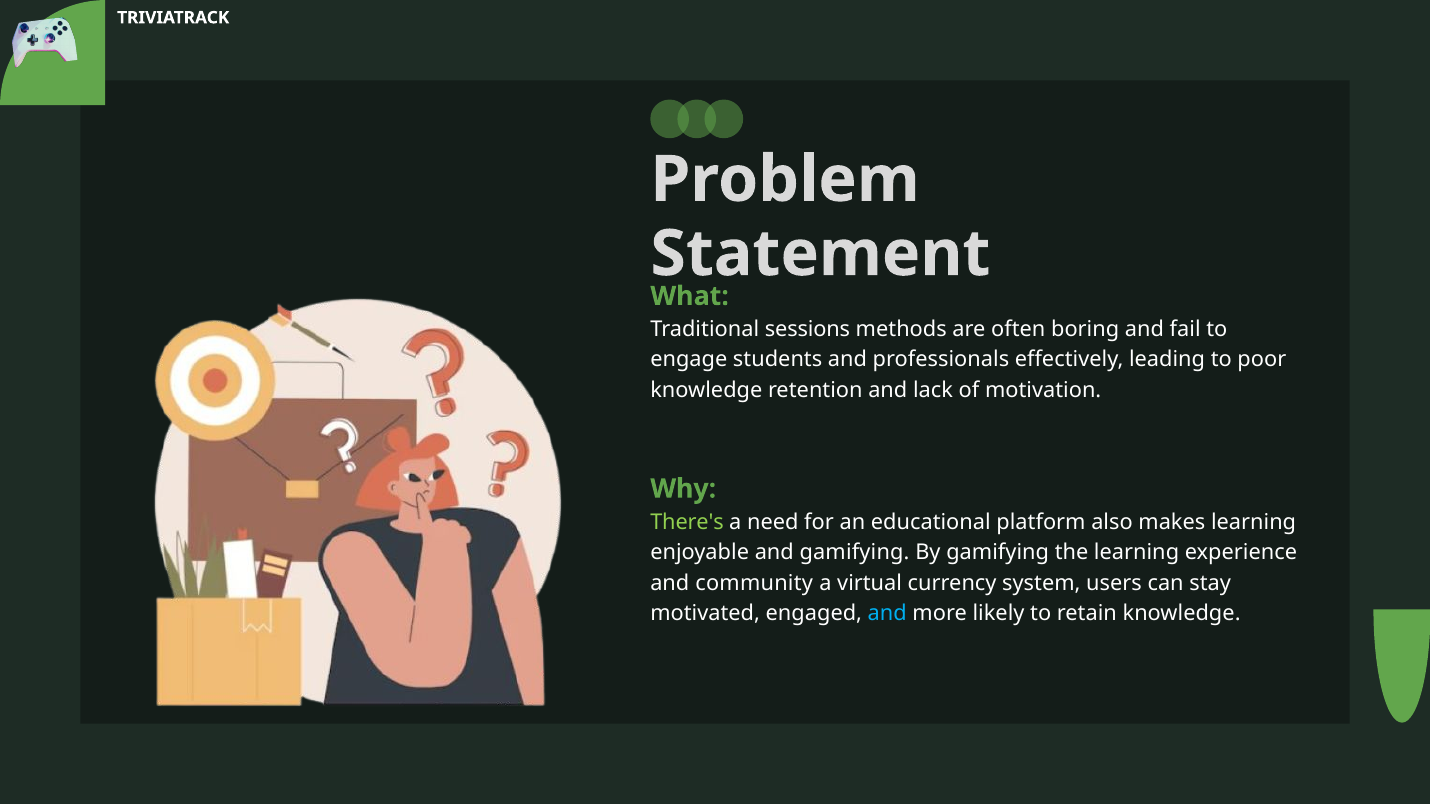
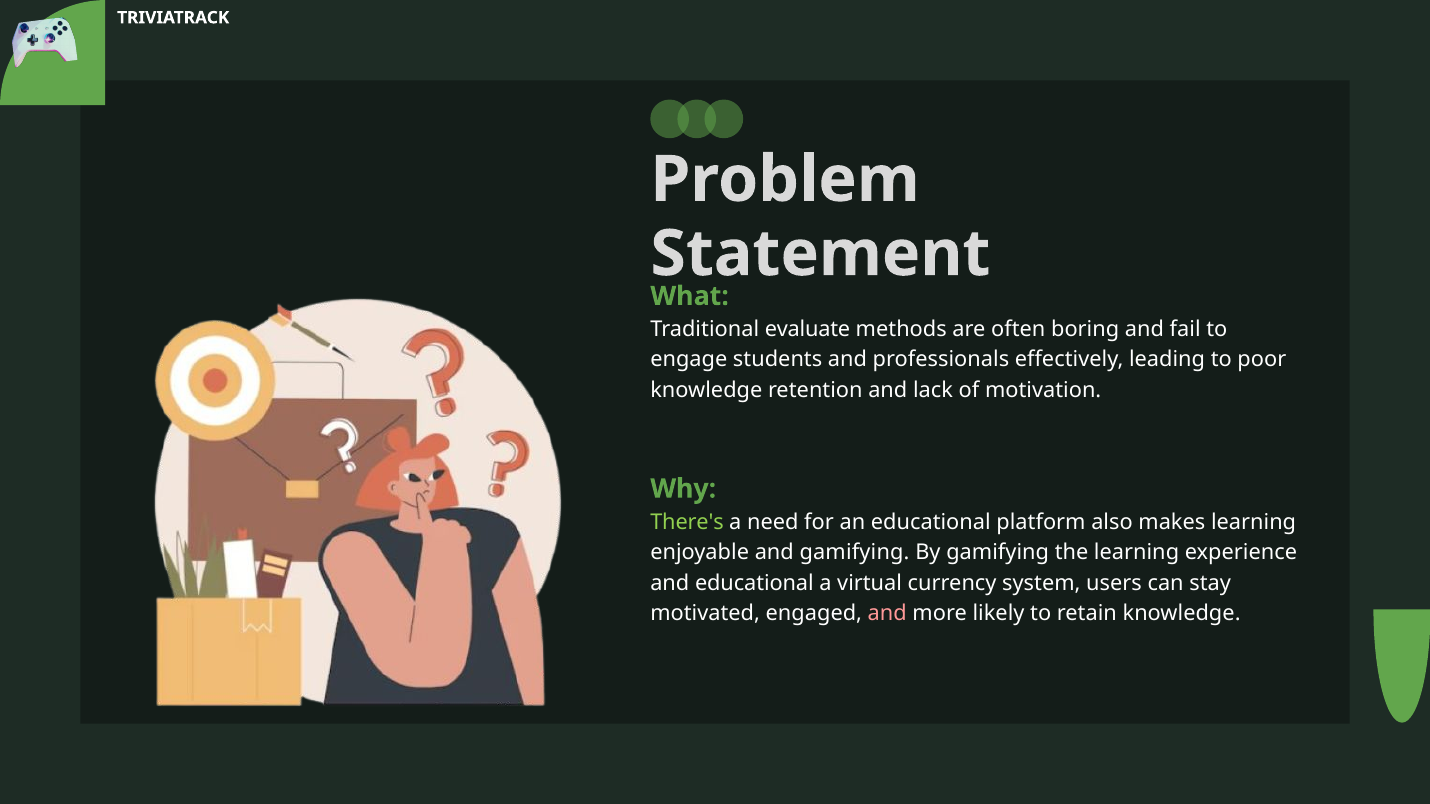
sessions: sessions -> evaluate (808, 329)
and community: community -> educational (754, 583)
and colour: light blue -> pink (887, 614)
